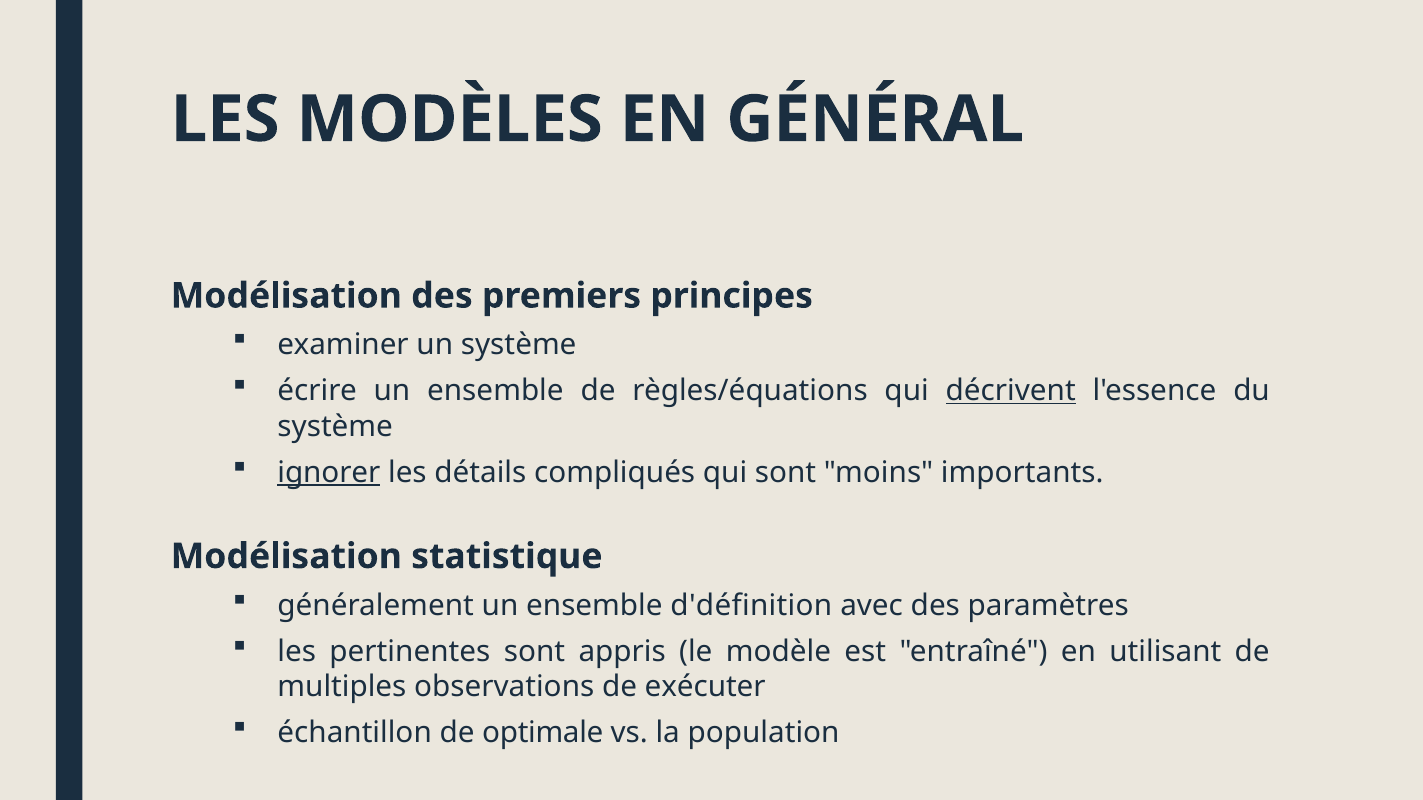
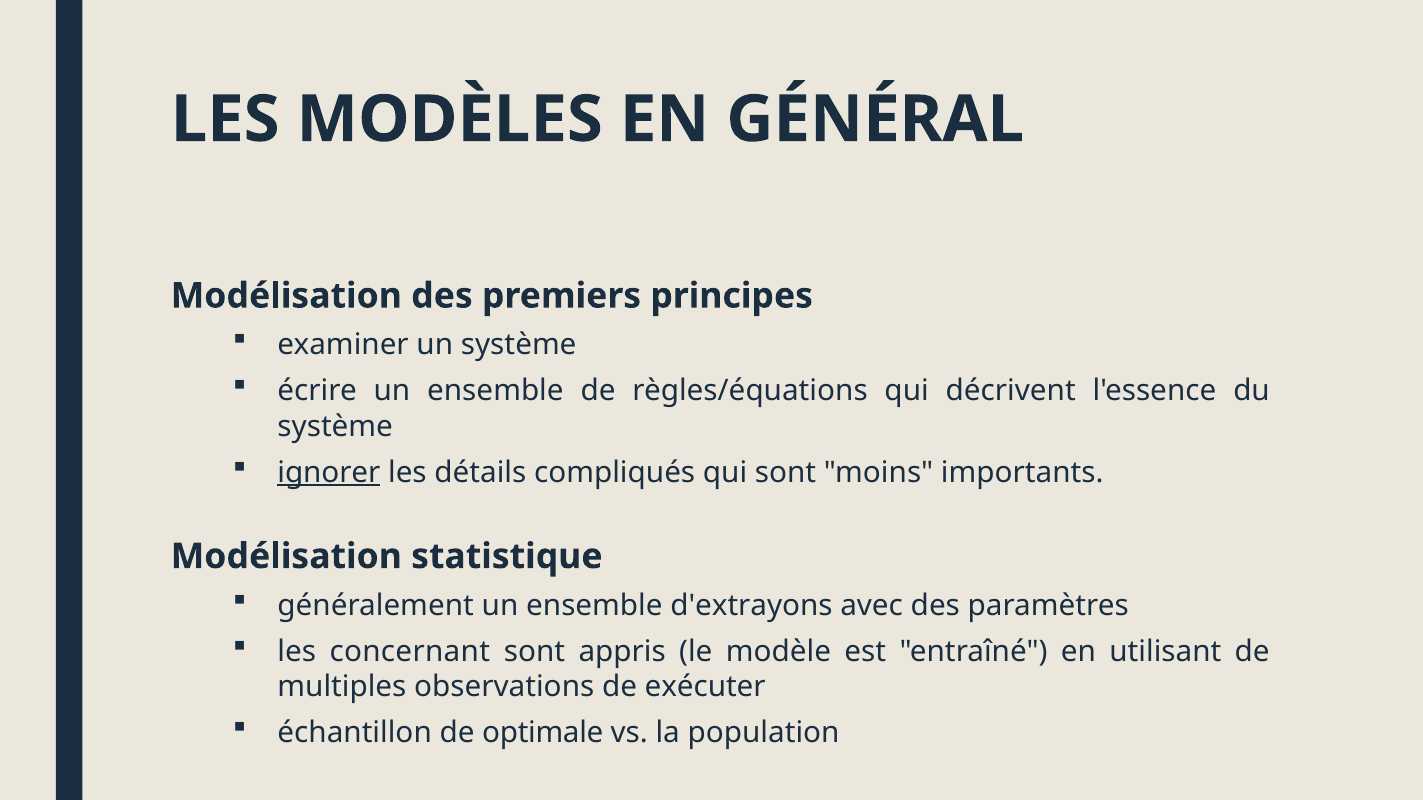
décrivent underline: present -> none (1011, 391)
d'définition: d'définition -> d'extrayons (751, 606)
pertinentes: pertinentes -> concernant (410, 652)
